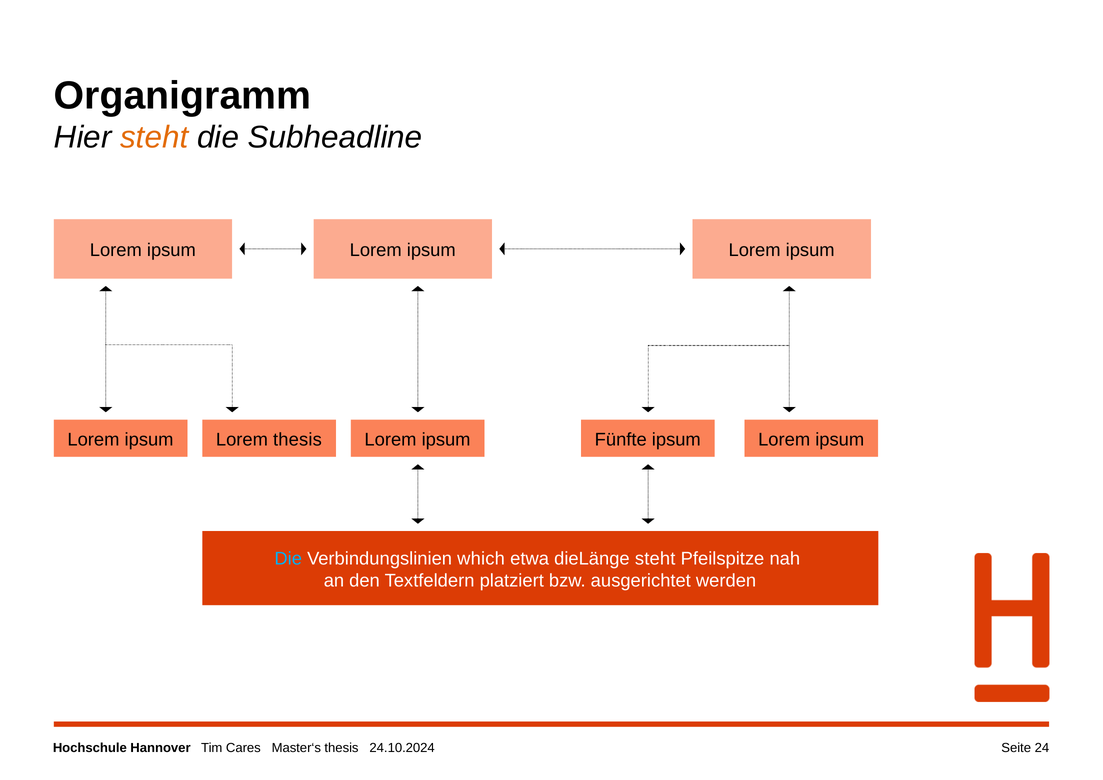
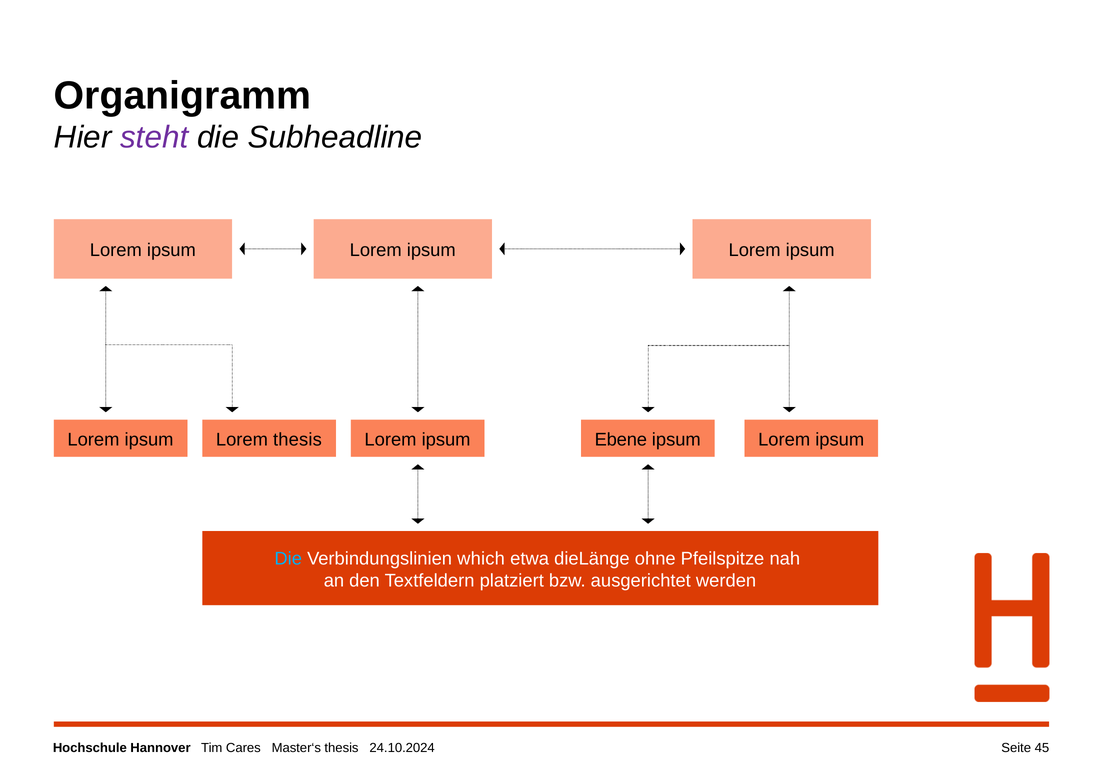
steht colour: orange -> purple (154, 137)
Fünfte: Fünfte -> Ebene (621, 440)
dieLänge steht: steht -> ohne (655, 559)
24: 24 -> 45 (1042, 748)
